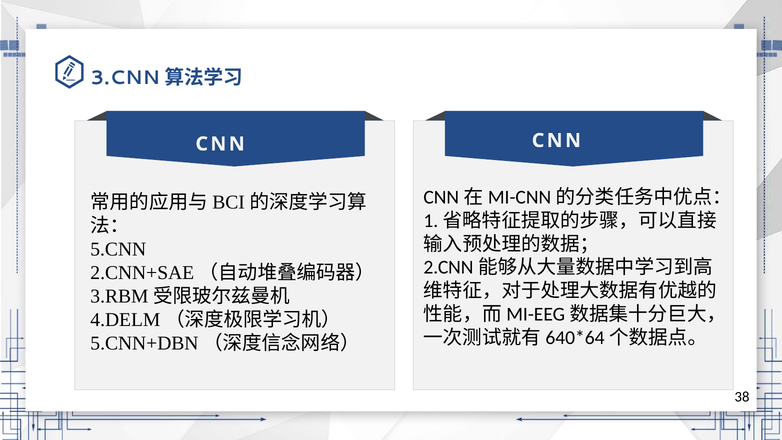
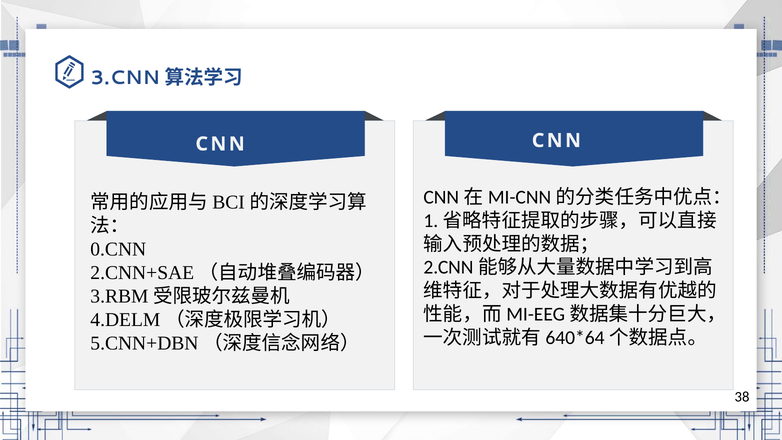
5.CNN: 5.CNN -> 0.CNN (118, 249)
